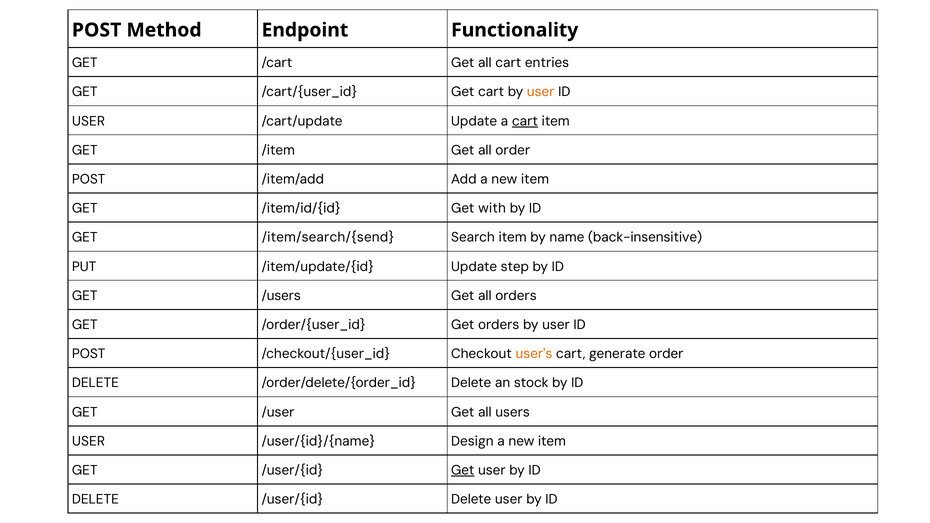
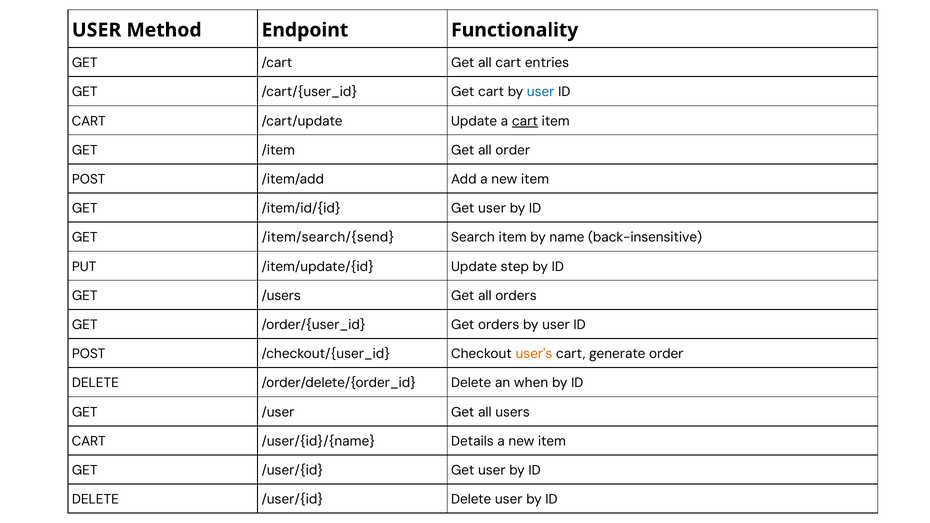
POST: POST -> USER (97, 30)
user colour: orange -> blue (541, 92)
USER: USER -> CART (89, 121)
/item/id/{id Get with: with -> user (492, 208)
stock: stock -> when (531, 383)
USER: USER -> CART (89, 441)
Design: Design -> Details (472, 441)
Get underline: present -> none (463, 470)
